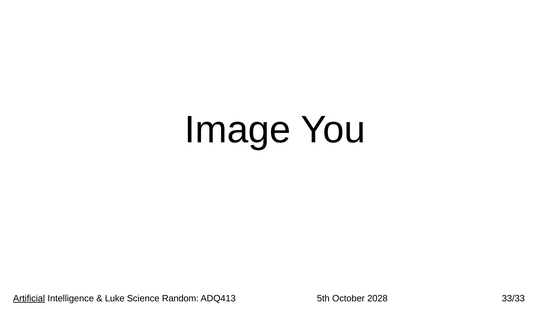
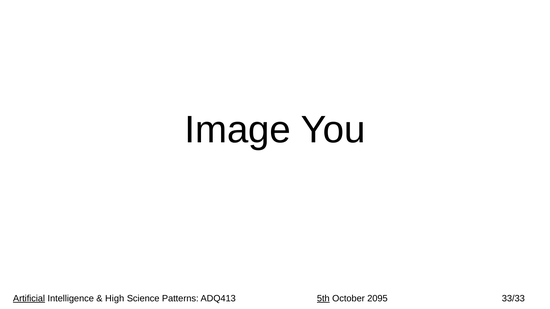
Luke: Luke -> High (115, 299)
Random: Random -> Patterns (180, 299)
5th underline: none -> present (323, 299)
2028: 2028 -> 2095 (377, 299)
